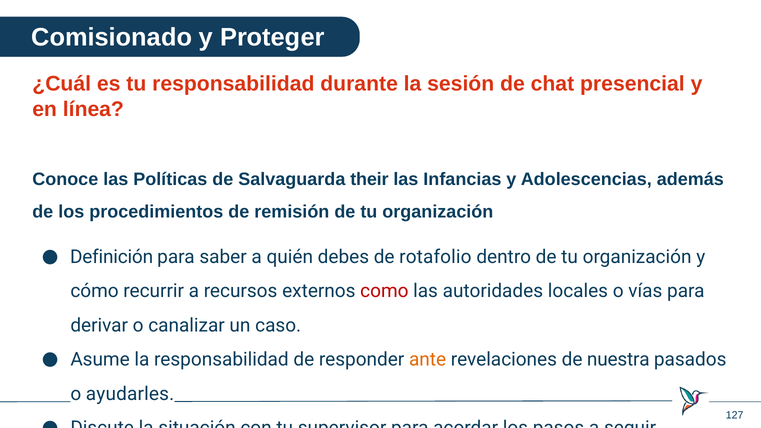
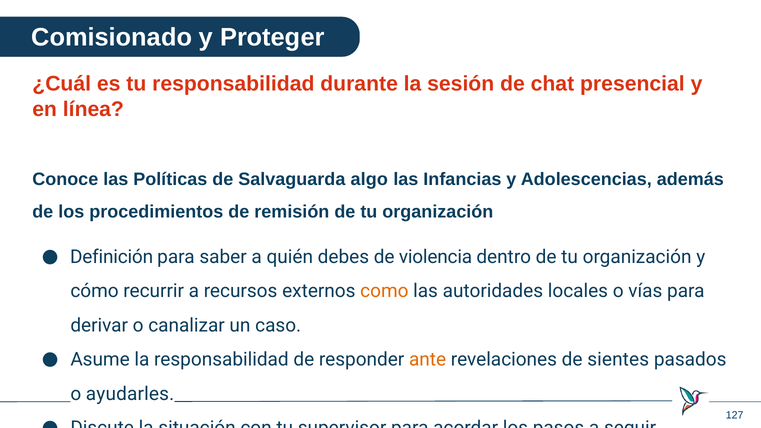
their: their -> algo (369, 179)
rotafolio: rotafolio -> violencia (436, 257)
como colour: red -> orange (384, 291)
nuestra: nuestra -> sientes (618, 360)
